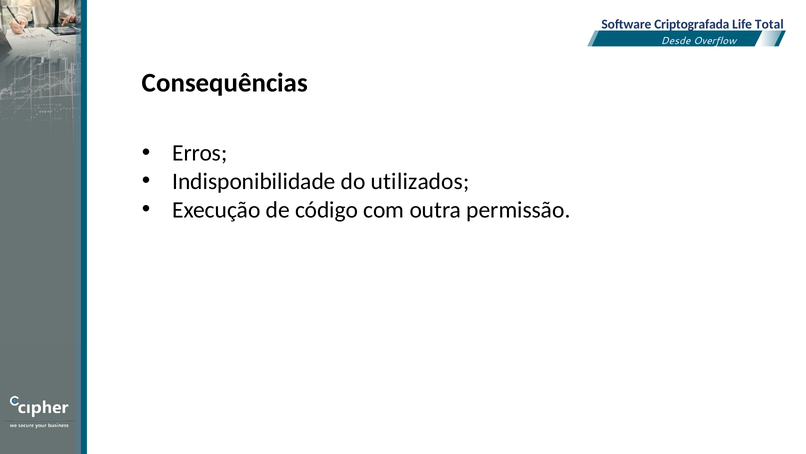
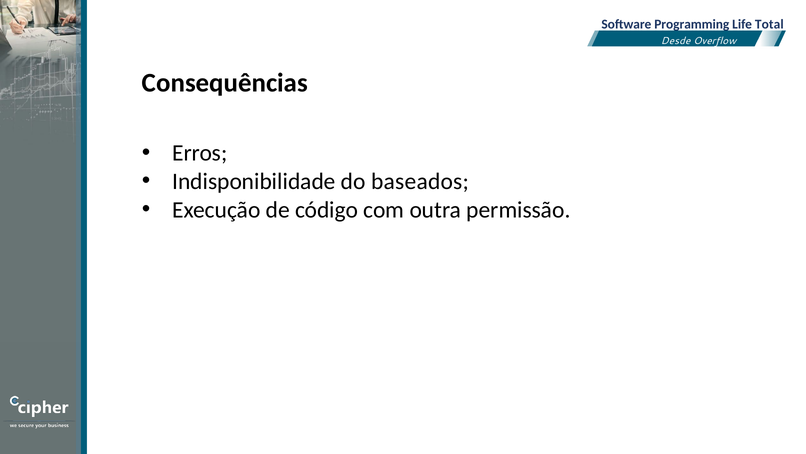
Criptografada: Criptografada -> Programming (692, 24)
utilizados: utilizados -> baseados (420, 181)
